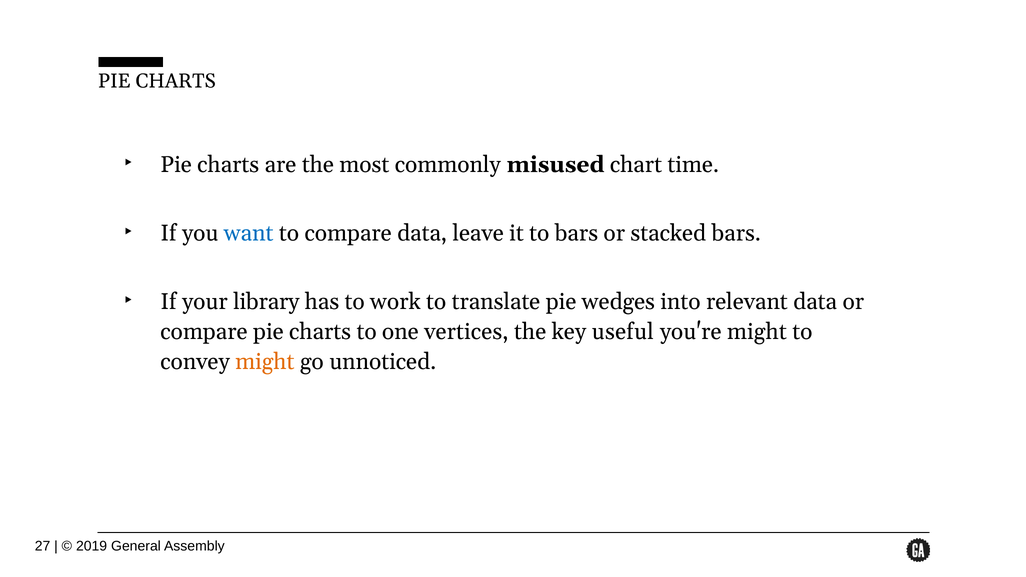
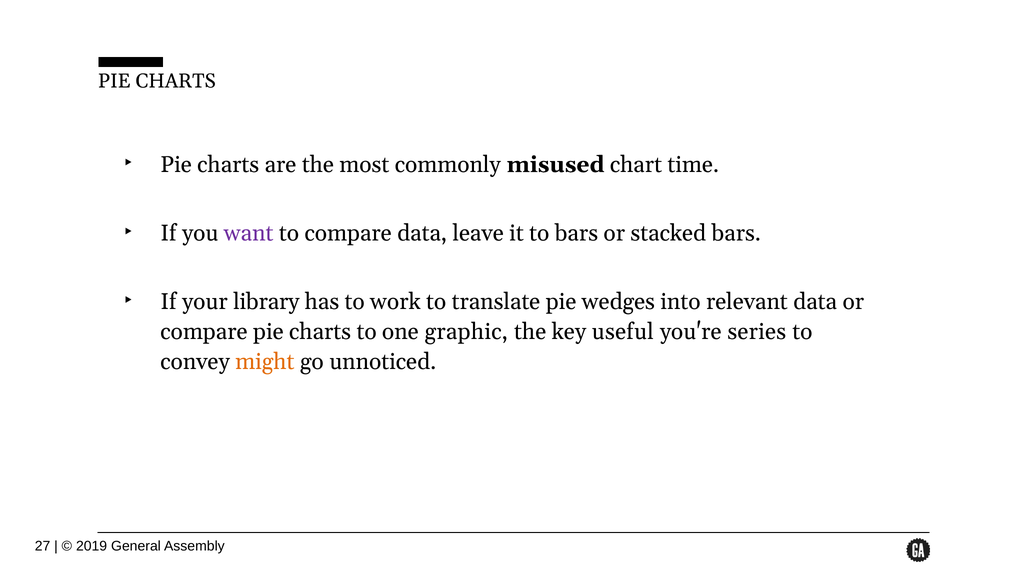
want colour: blue -> purple (249, 233)
vertices: vertices -> graphic (466, 332)
you're might: might -> series (757, 332)
